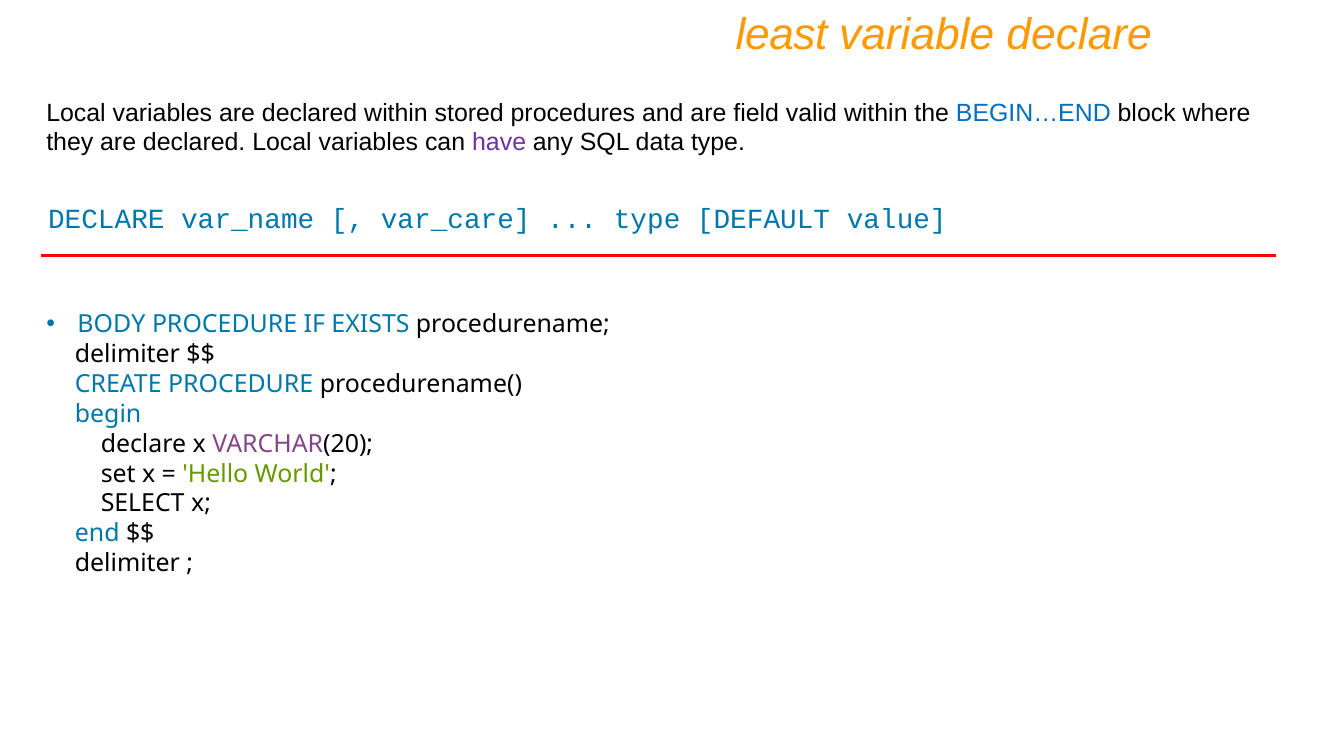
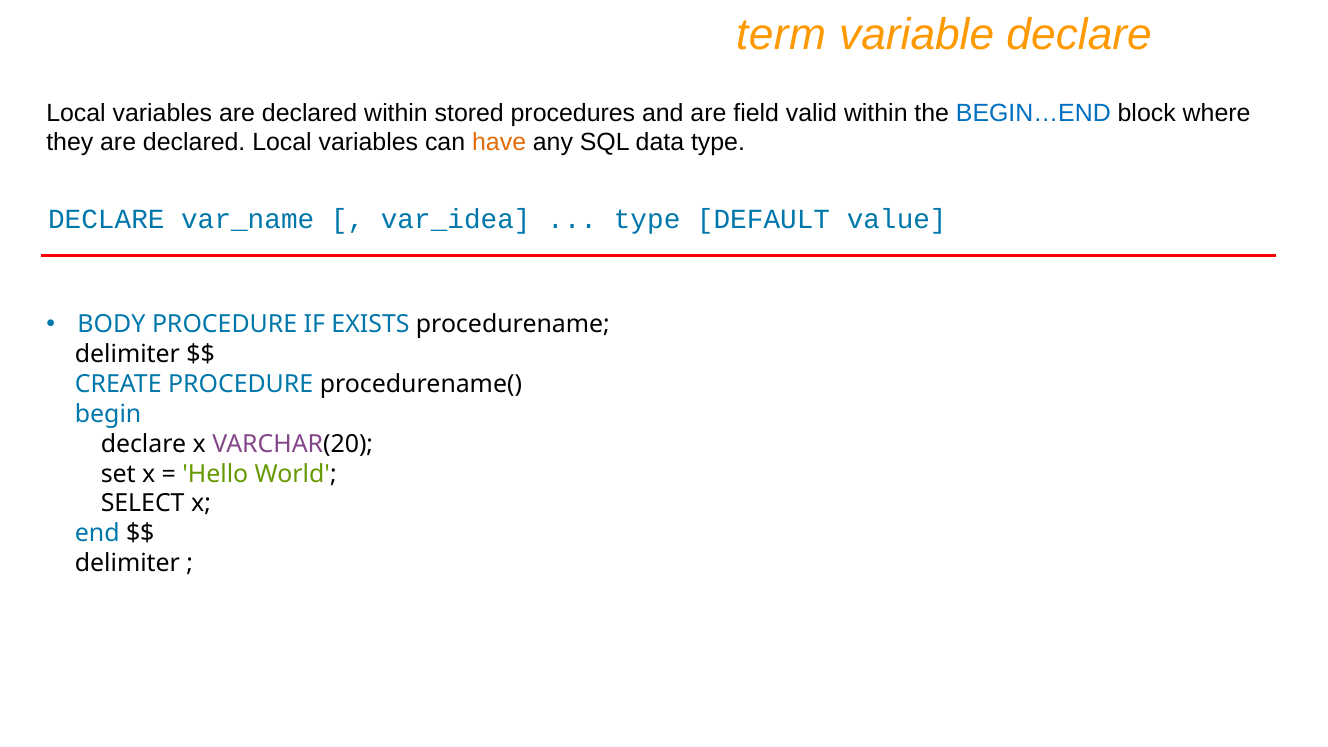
least: least -> term (781, 35)
have colour: purple -> orange (499, 143)
var_care: var_care -> var_idea (456, 219)
